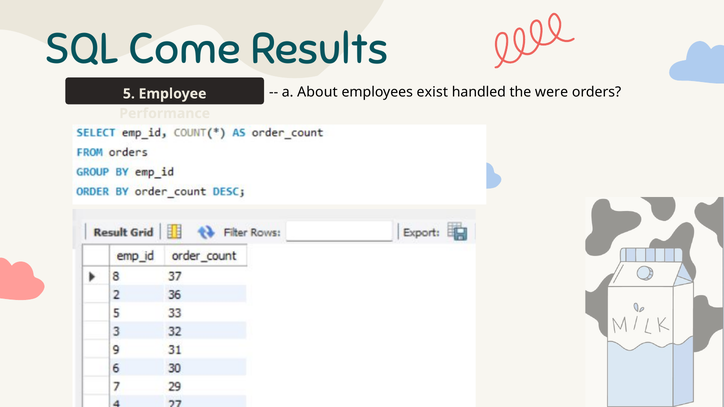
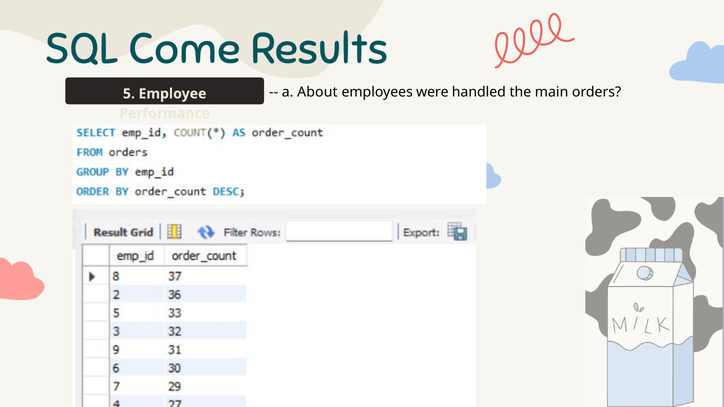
exist: exist -> were (432, 92)
were: were -> main (552, 92)
